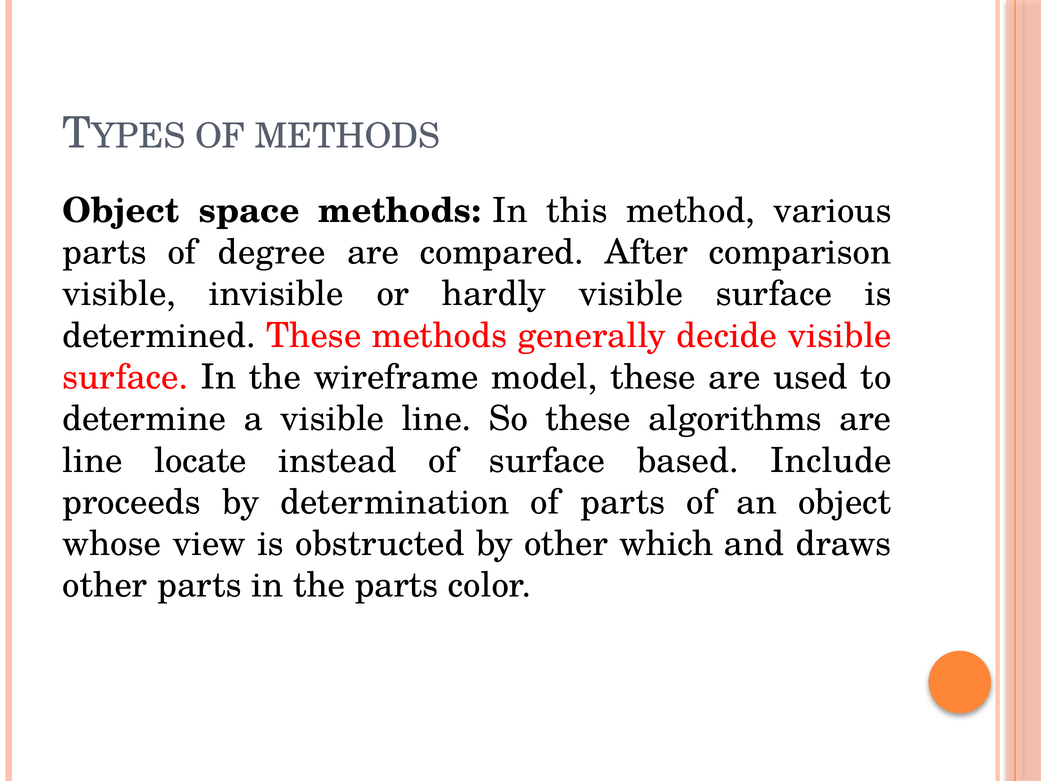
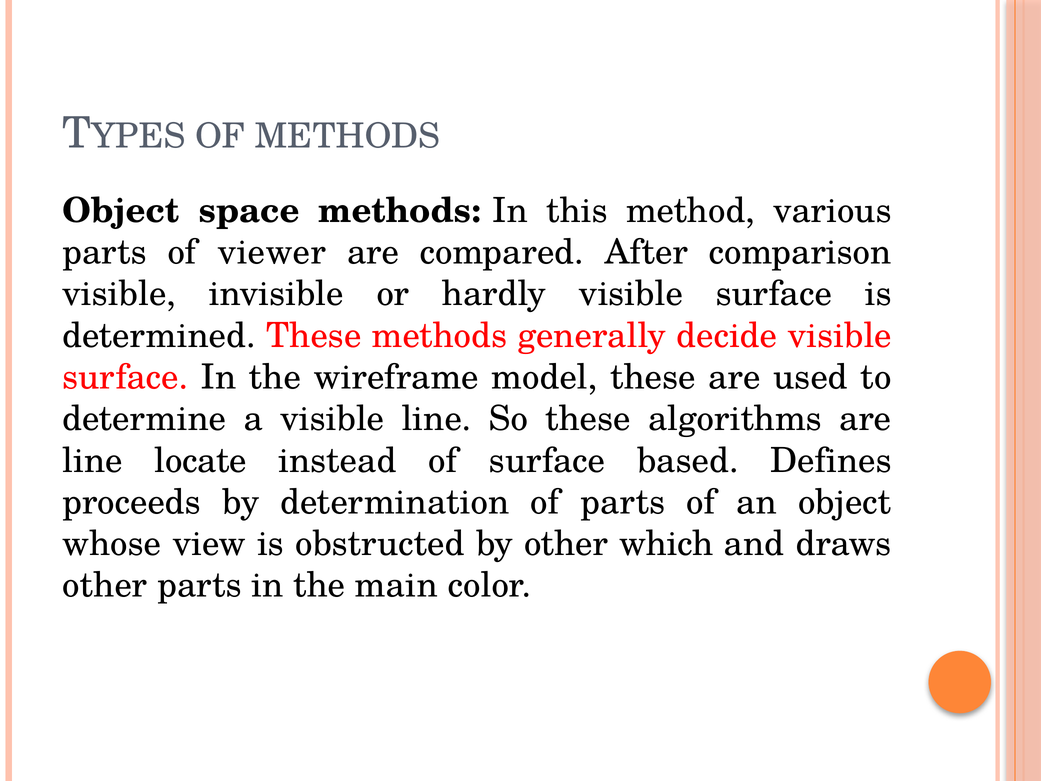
degree: degree -> viewer (272, 252)
Include: Include -> Defines (831, 460)
the parts: parts -> main (396, 585)
